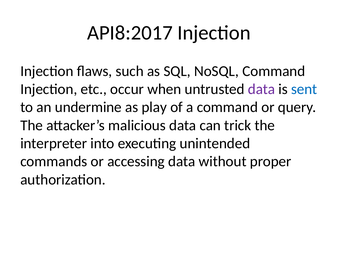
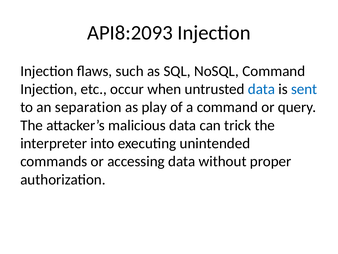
API8:2017: API8:2017 -> API8:2093 (130, 33)
data colour: purple -> blue (261, 89)
undermine: undermine -> separation (88, 107)
